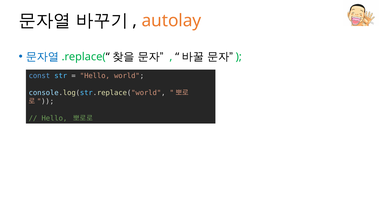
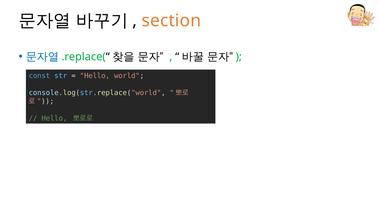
autolay: autolay -> section (171, 21)
